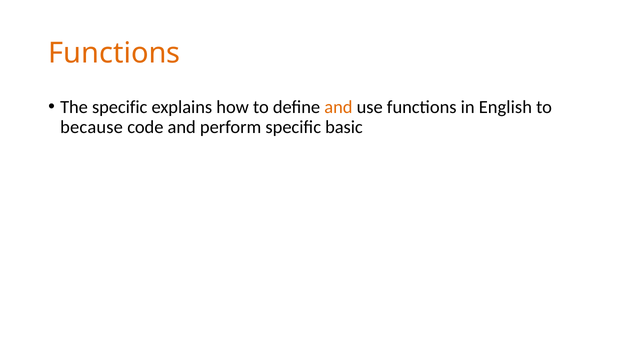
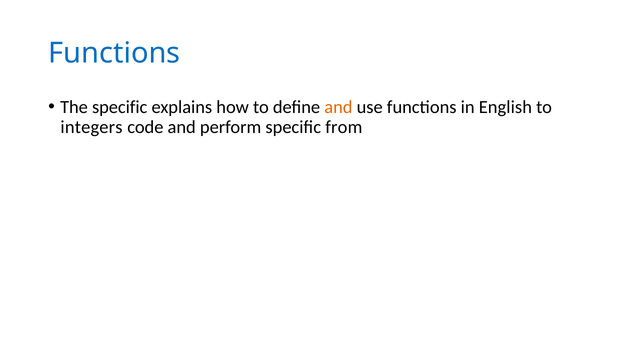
Functions colour: orange -> blue (114, 53)
because: because -> integers (92, 127)
basic: basic -> from (344, 127)
